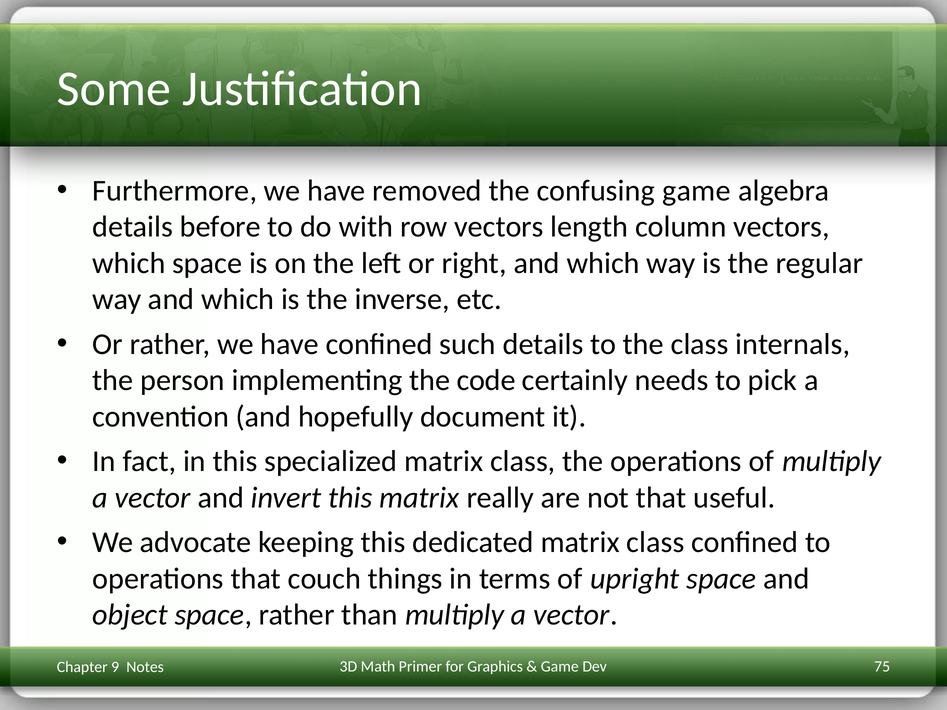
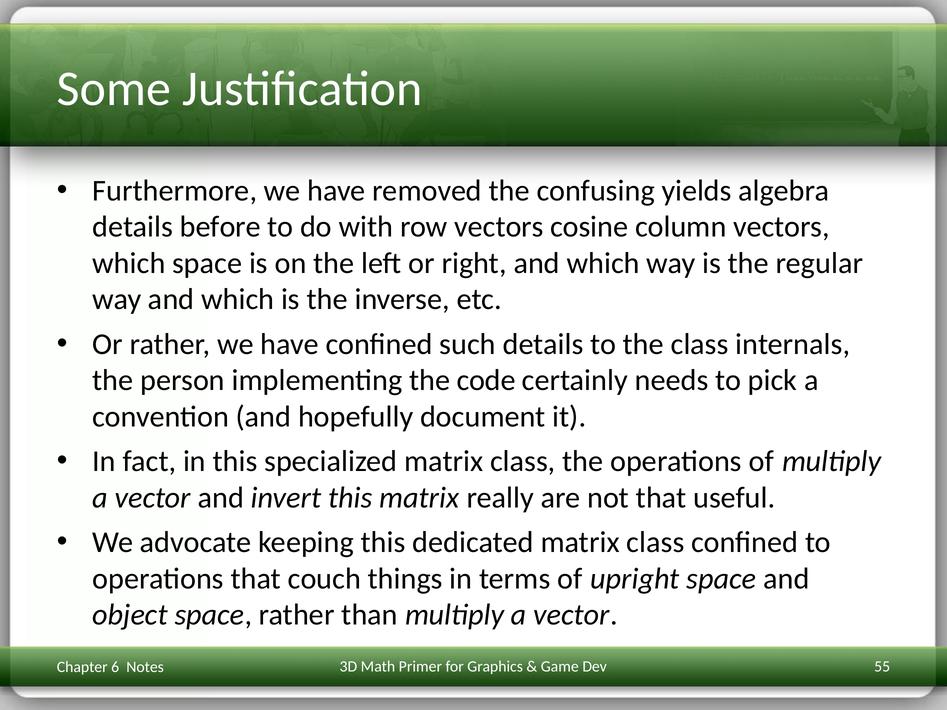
confusing game: game -> yields (697, 191)
length: length -> cosine (589, 227)
75: 75 -> 55 (882, 667)
9: 9 -> 6 (115, 667)
